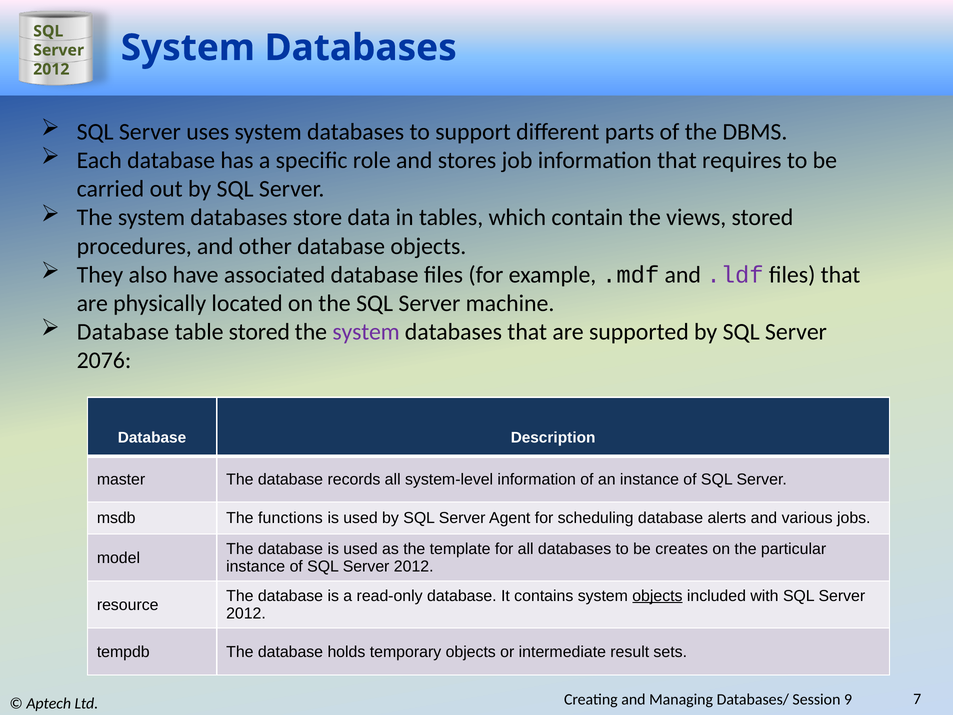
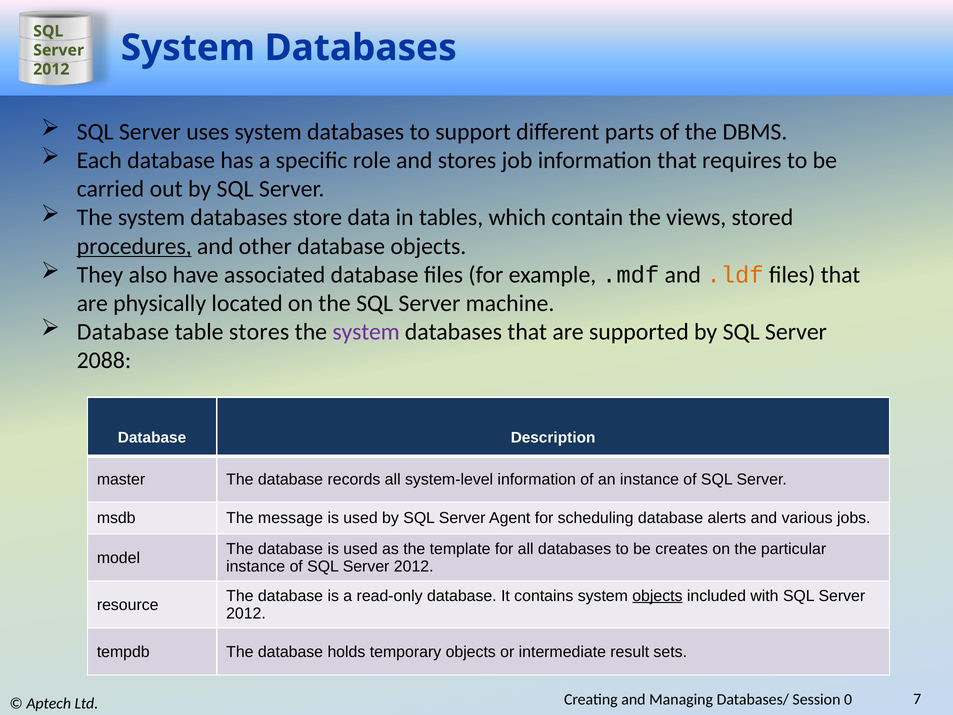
procedures underline: none -> present (134, 246)
.ldf colour: purple -> orange (735, 275)
table stored: stored -> stores (259, 332)
2076: 2076 -> 2088 (104, 361)
functions: functions -> message (290, 518)
9: 9 -> 0 (848, 699)
